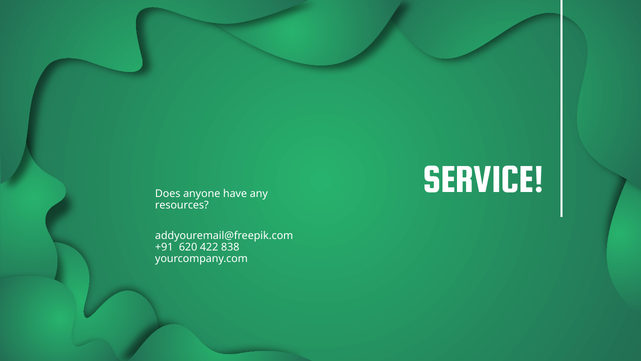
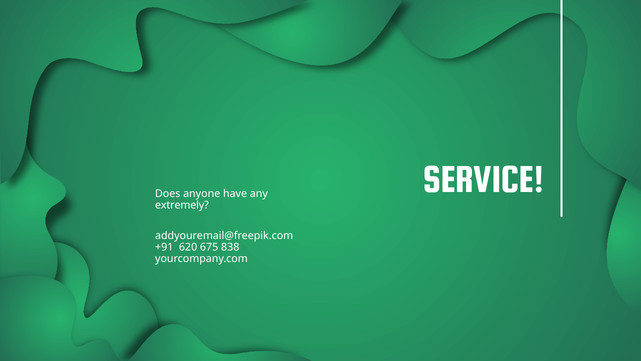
resources: resources -> extremely (182, 205)
422: 422 -> 675 (209, 247)
